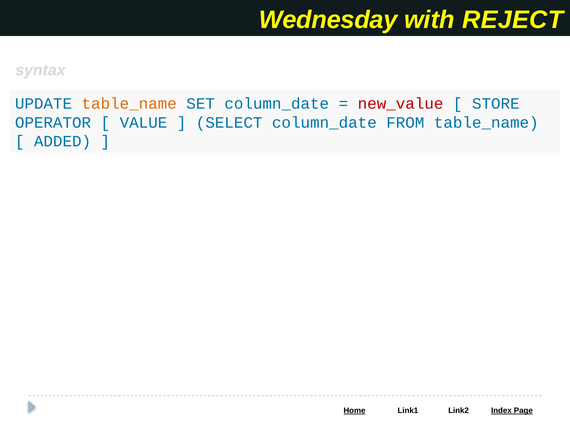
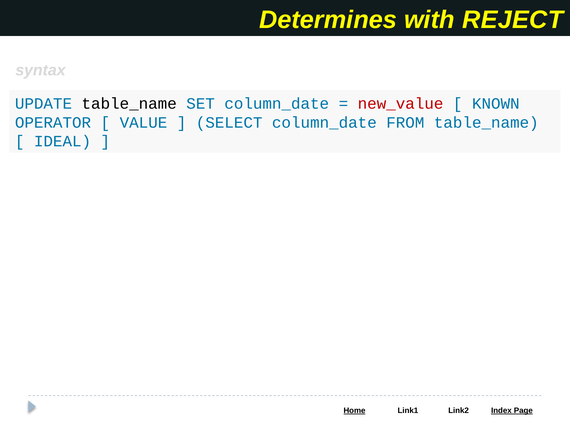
Wednesday: Wednesday -> Determines (328, 20)
table_name colour: orange -> black (129, 104)
STORE: STORE -> KNOWN (496, 104)
ADDED: ADDED -> IDEAL (62, 142)
